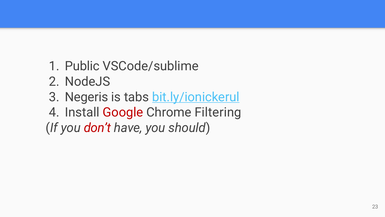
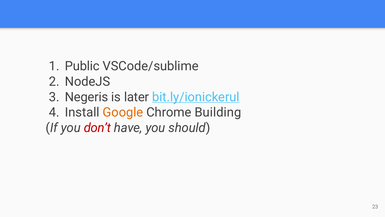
tabs: tabs -> later (137, 97)
Google colour: red -> orange (123, 112)
Filtering: Filtering -> Building (218, 112)
